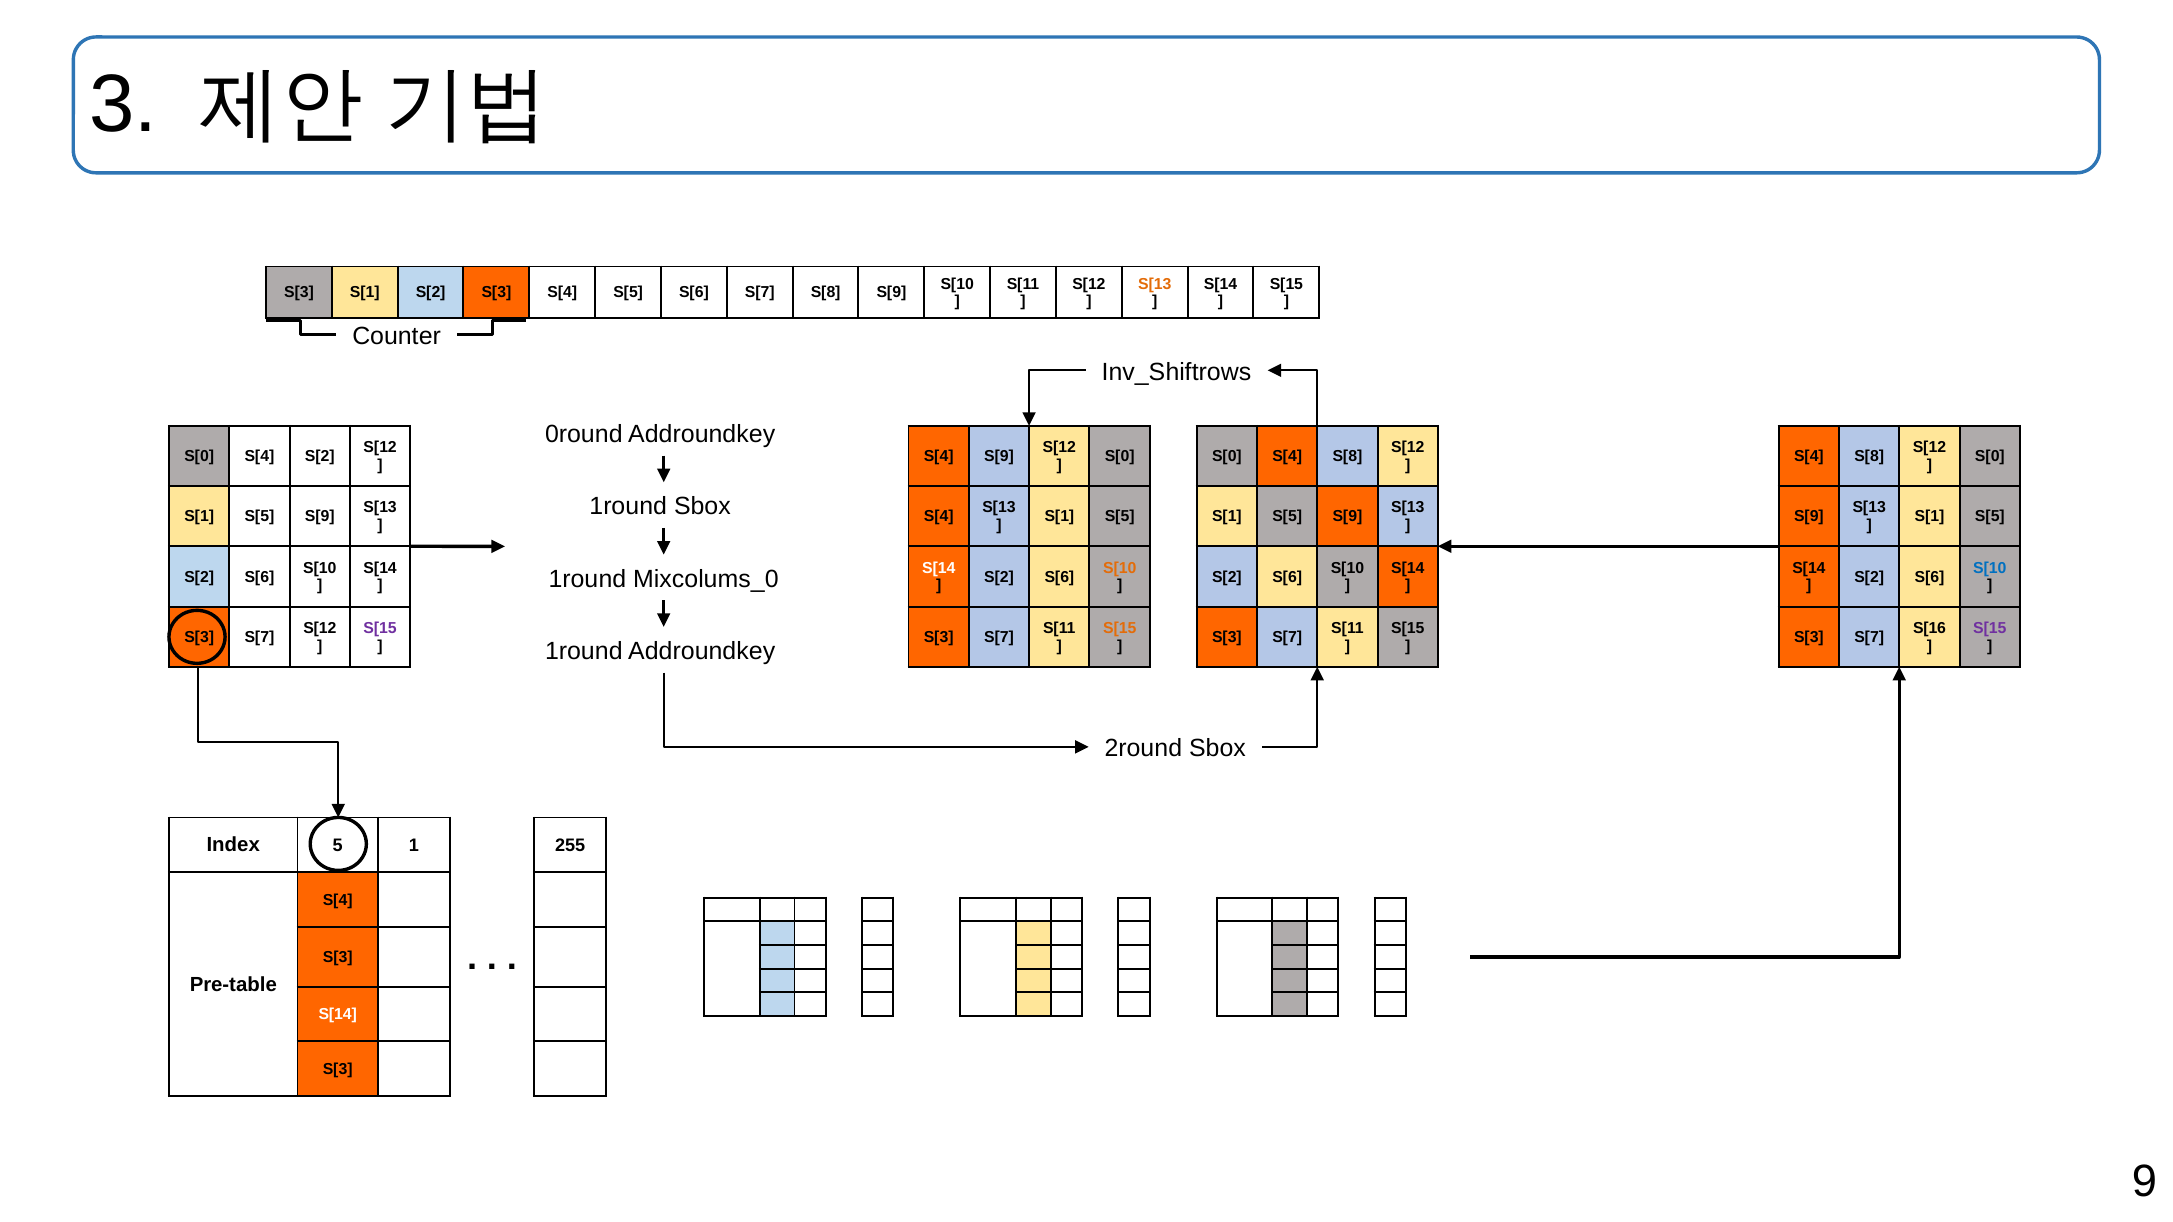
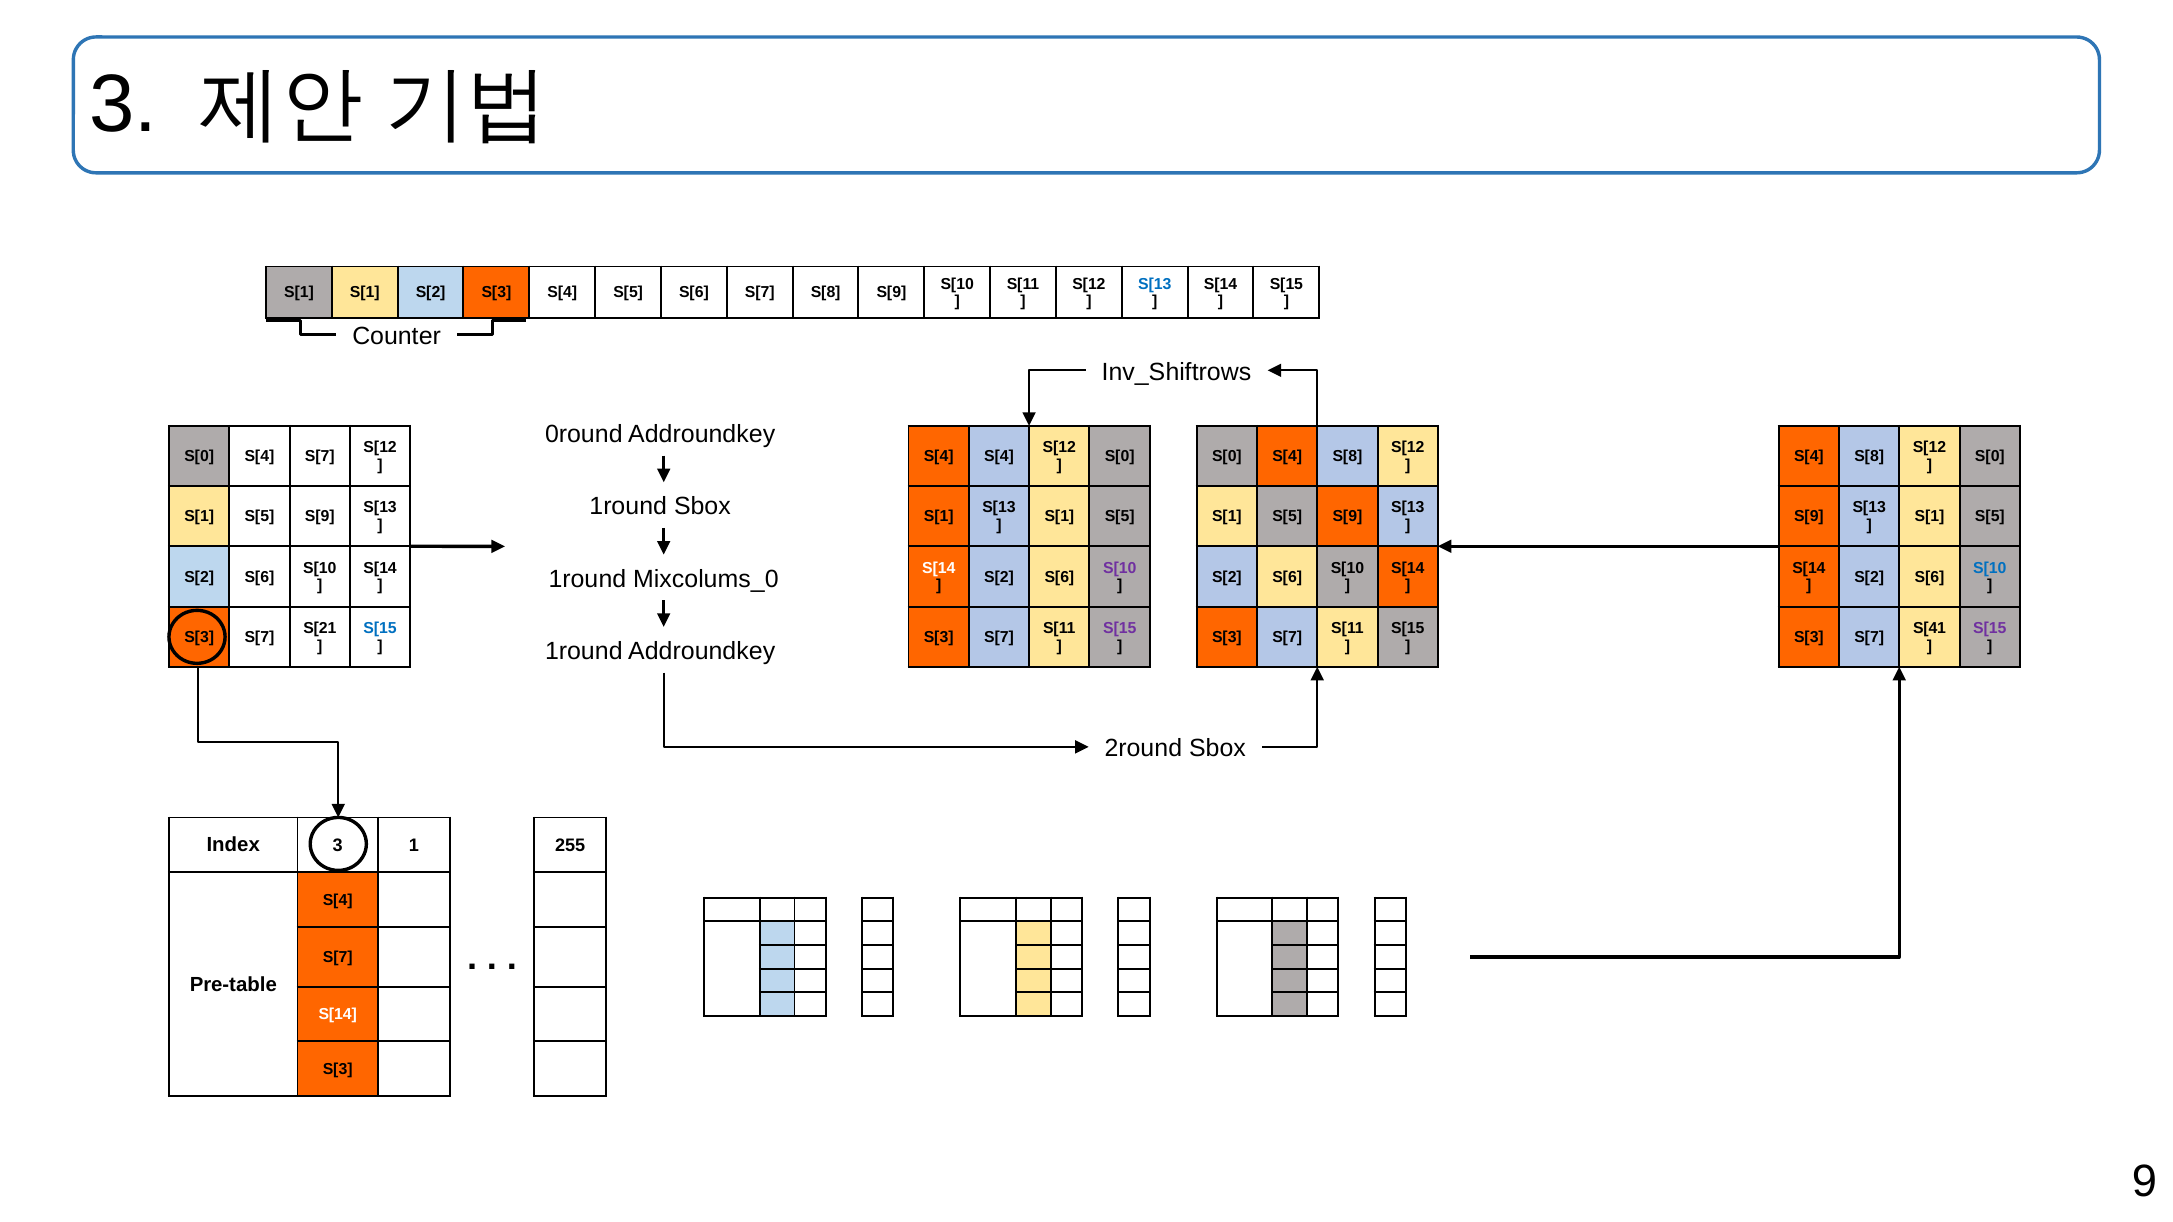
S[13 colour: orange -> blue (1155, 284)
S[3: S[3 -> S[1 (299, 293)
S[0 S[4 S[2: S[2 -> S[7 (320, 456)
S[4 S[9: S[9 -> S[4 (999, 456)
S[4: S[4 -> S[1 (939, 517)
S[10 colour: orange -> purple (1120, 568)
S[12: S[12 -> S[21 (320, 628)
S[15 colour: purple -> blue (380, 628)
S[15 colour: orange -> purple (1120, 628)
S[16: S[16 -> S[41 (1930, 628)
Index 5: 5 -> 3 (338, 845)
S[3: S[3 -> S[7 (338, 957)
